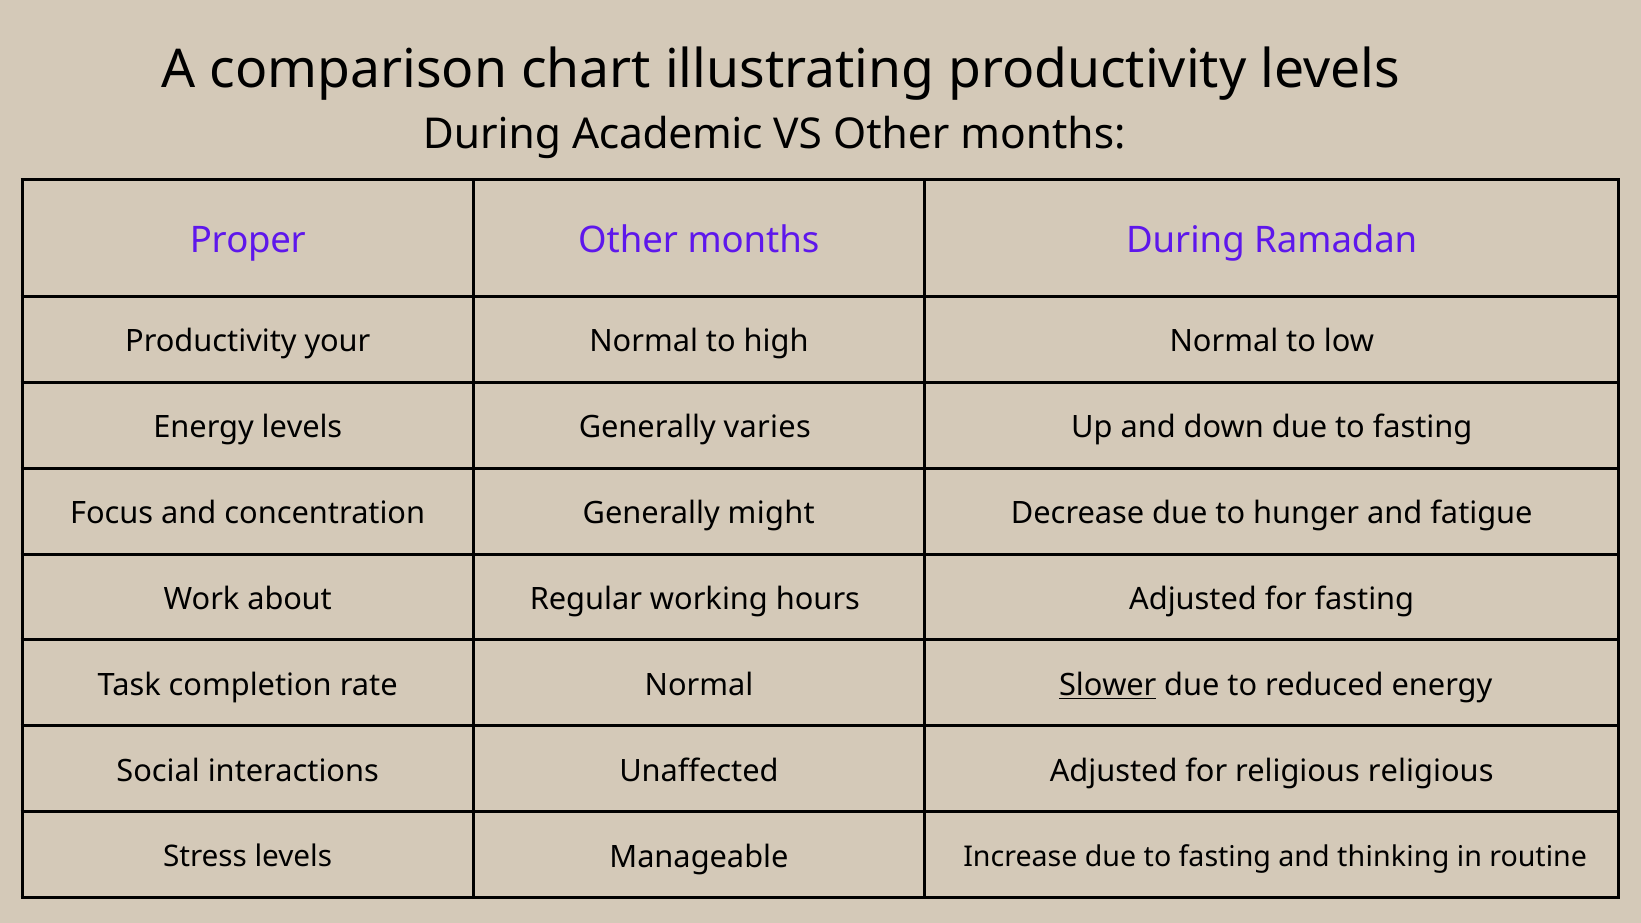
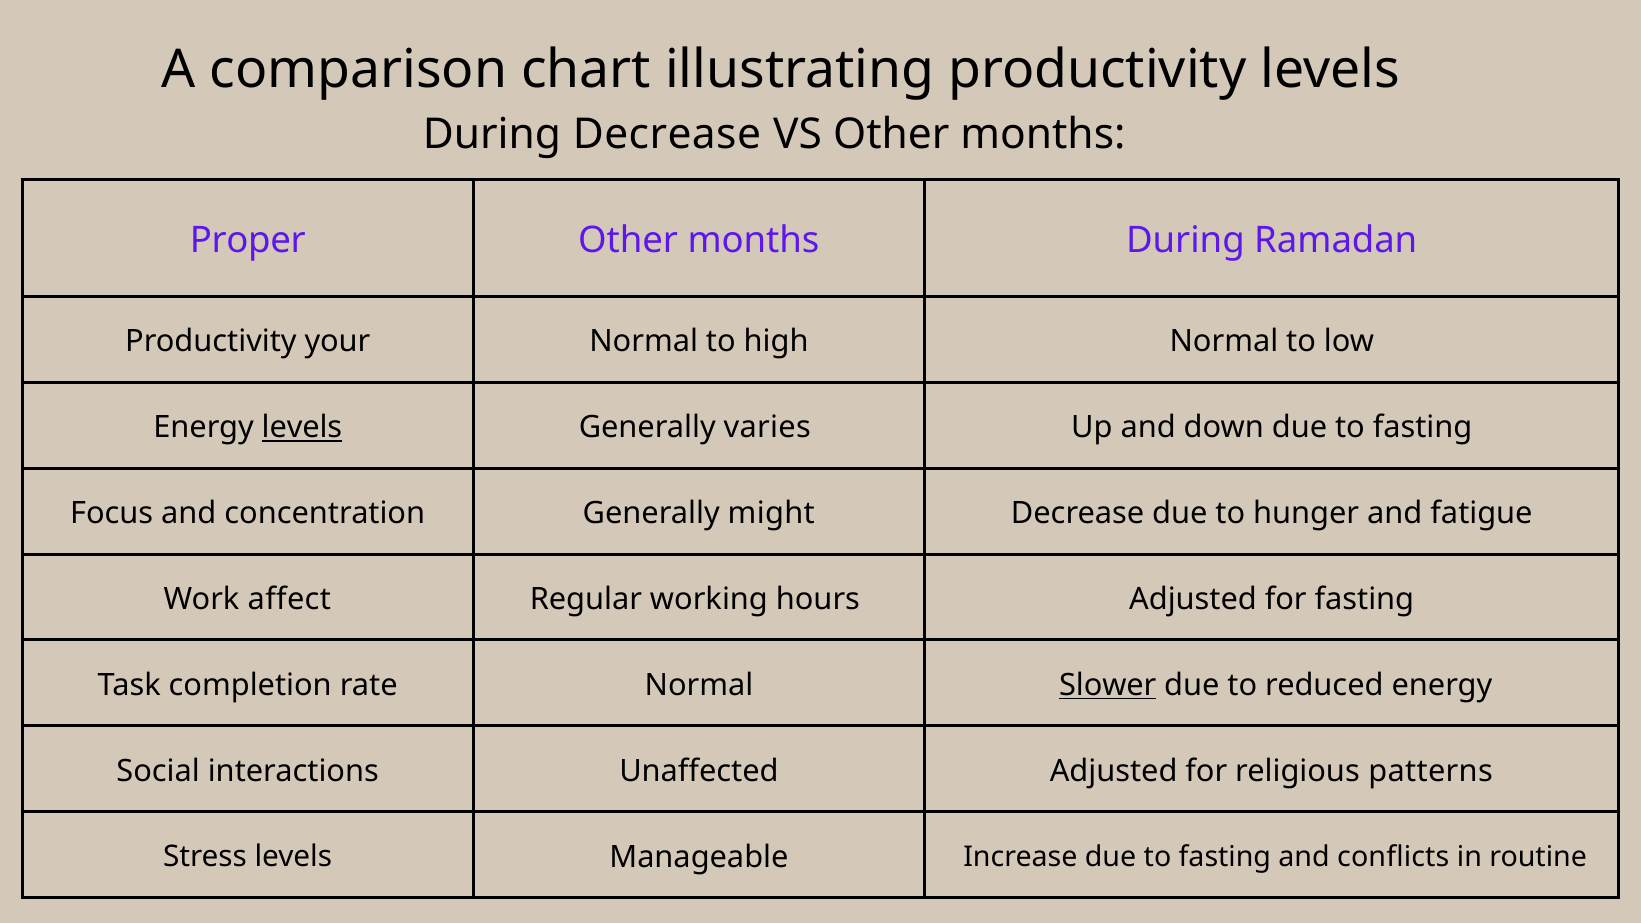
During Academic: Academic -> Decrease (667, 135)
levels underline: none -> present (302, 428)
about: about -> affect (289, 599)
religious religious: religious -> patterns (1431, 771)
thinking: thinking -> conflicts (1393, 857)
